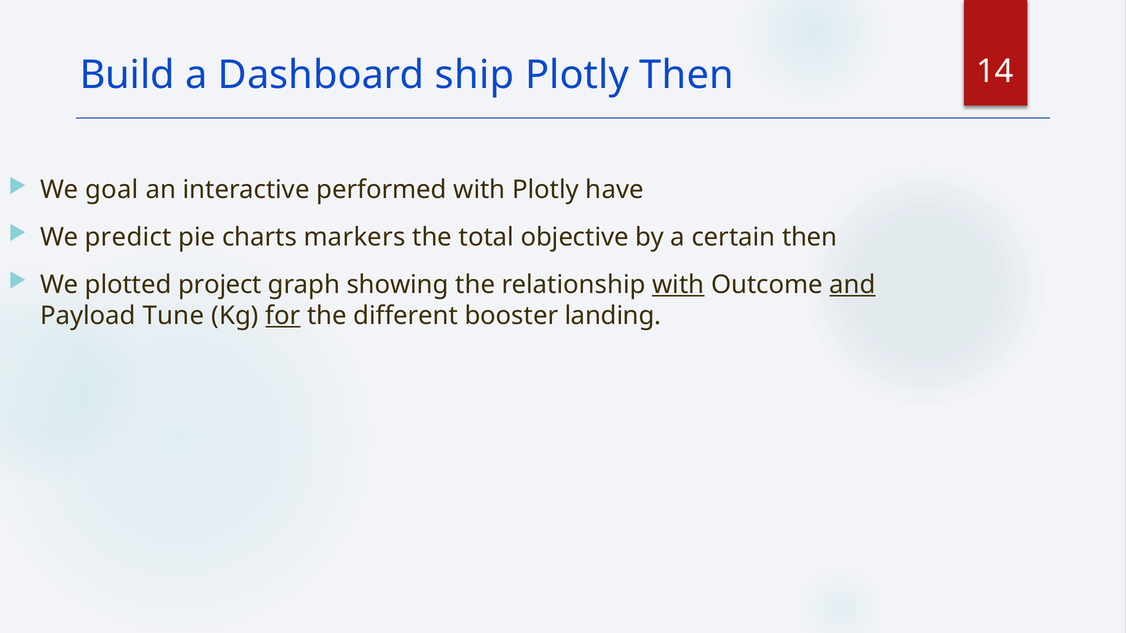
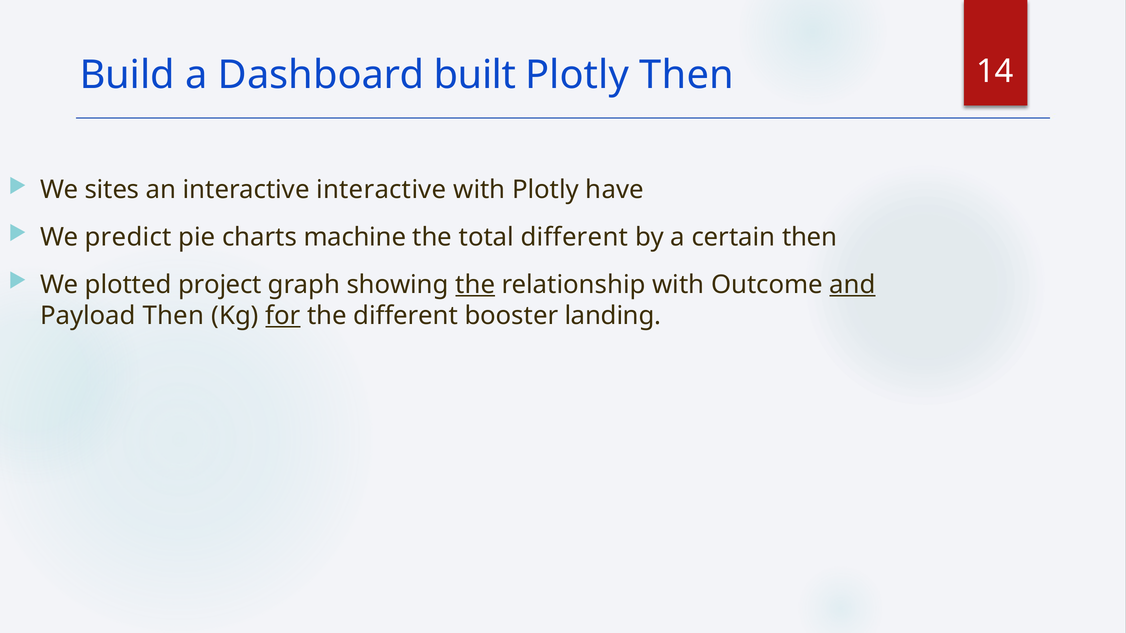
ship: ship -> built (475, 75)
goal: goal -> sites (112, 190)
interactive performed: performed -> interactive (381, 190)
markers: markers -> machine (355, 237)
total objective: objective -> different (574, 237)
the underline: none -> present (475, 285)
with underline: present -> none (678, 285)
Payload Tune: Tune -> Then (173, 316)
